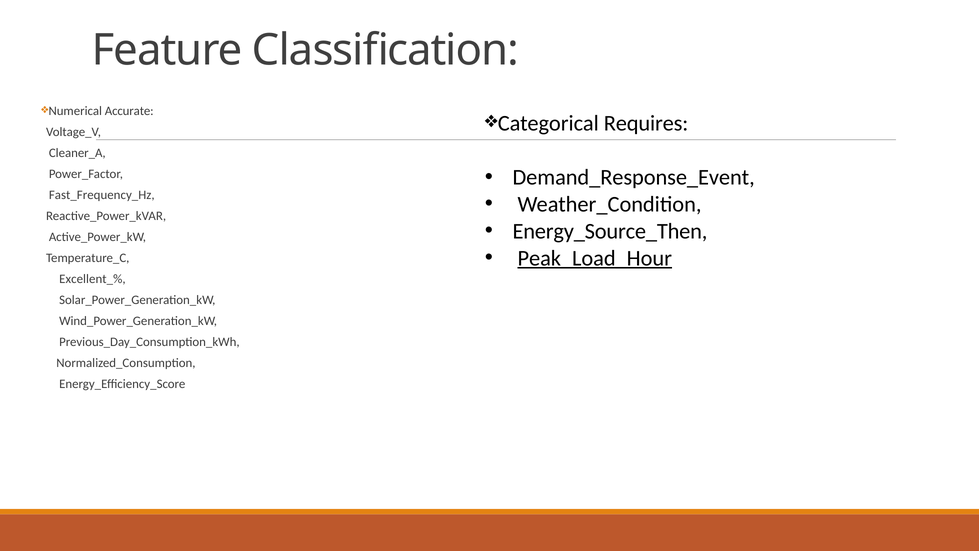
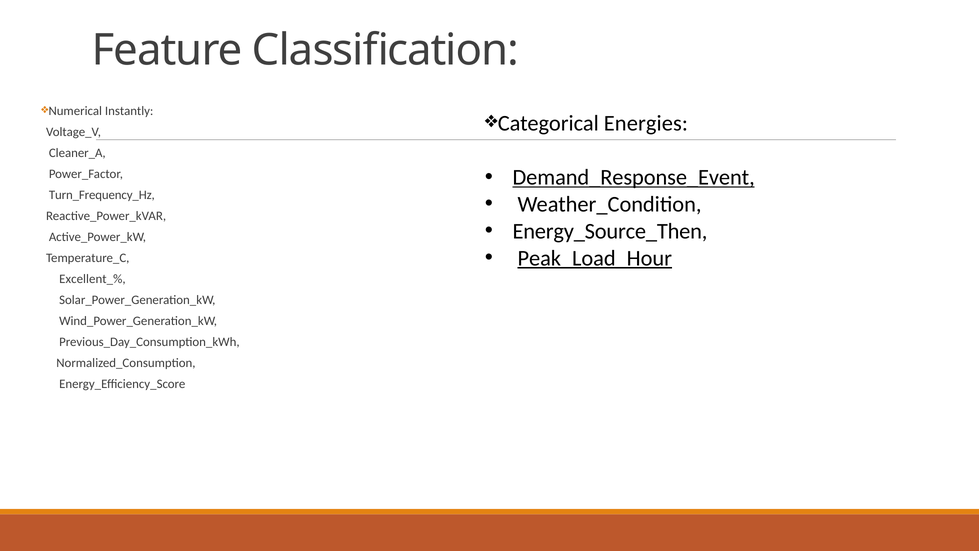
Accurate: Accurate -> Instantly (129, 111)
Requires: Requires -> Energies (646, 123)
Demand_Response_Event underline: none -> present (634, 177)
Fast_Frequency_Hz: Fast_Frequency_Hz -> Turn_Frequency_Hz (102, 195)
